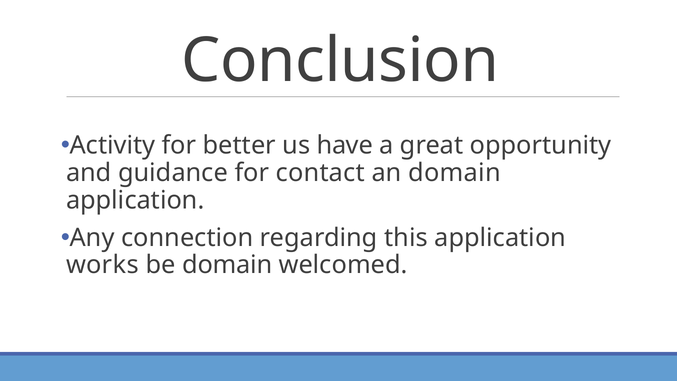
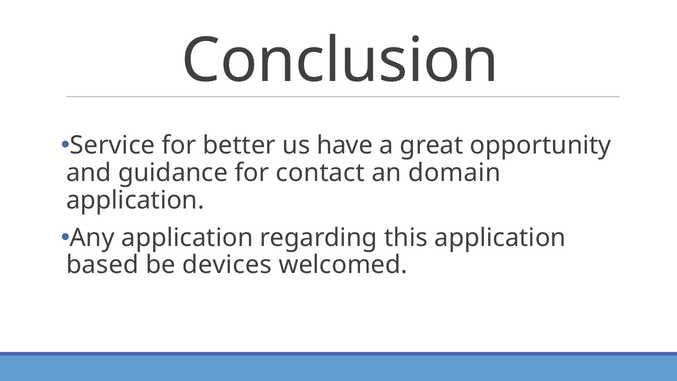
Activity: Activity -> Service (112, 145)
Any connection: connection -> application (187, 238)
works: works -> based (102, 265)
be domain: domain -> devices (227, 265)
